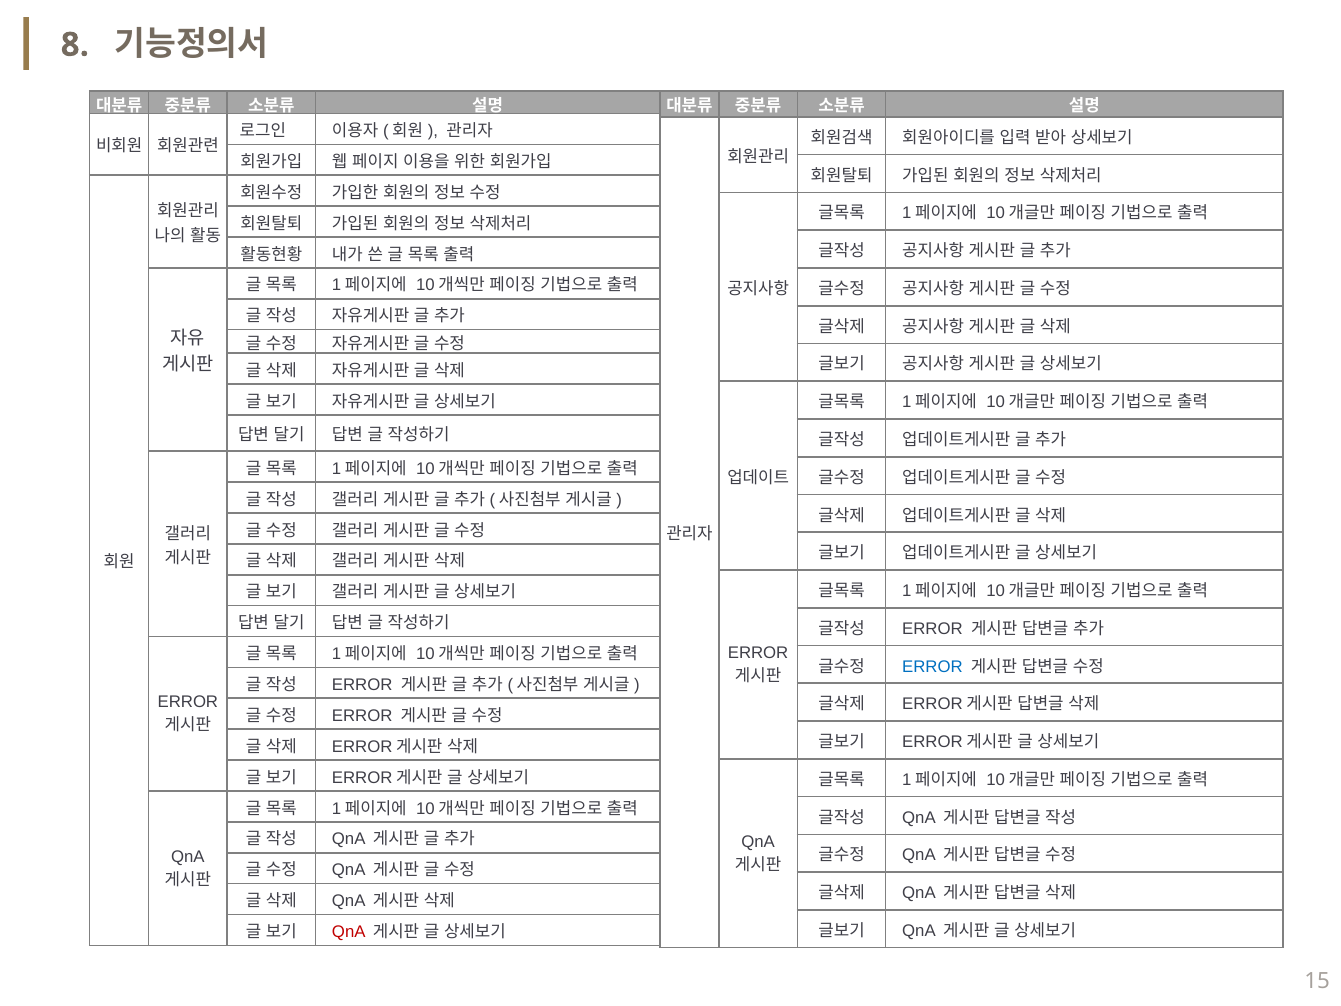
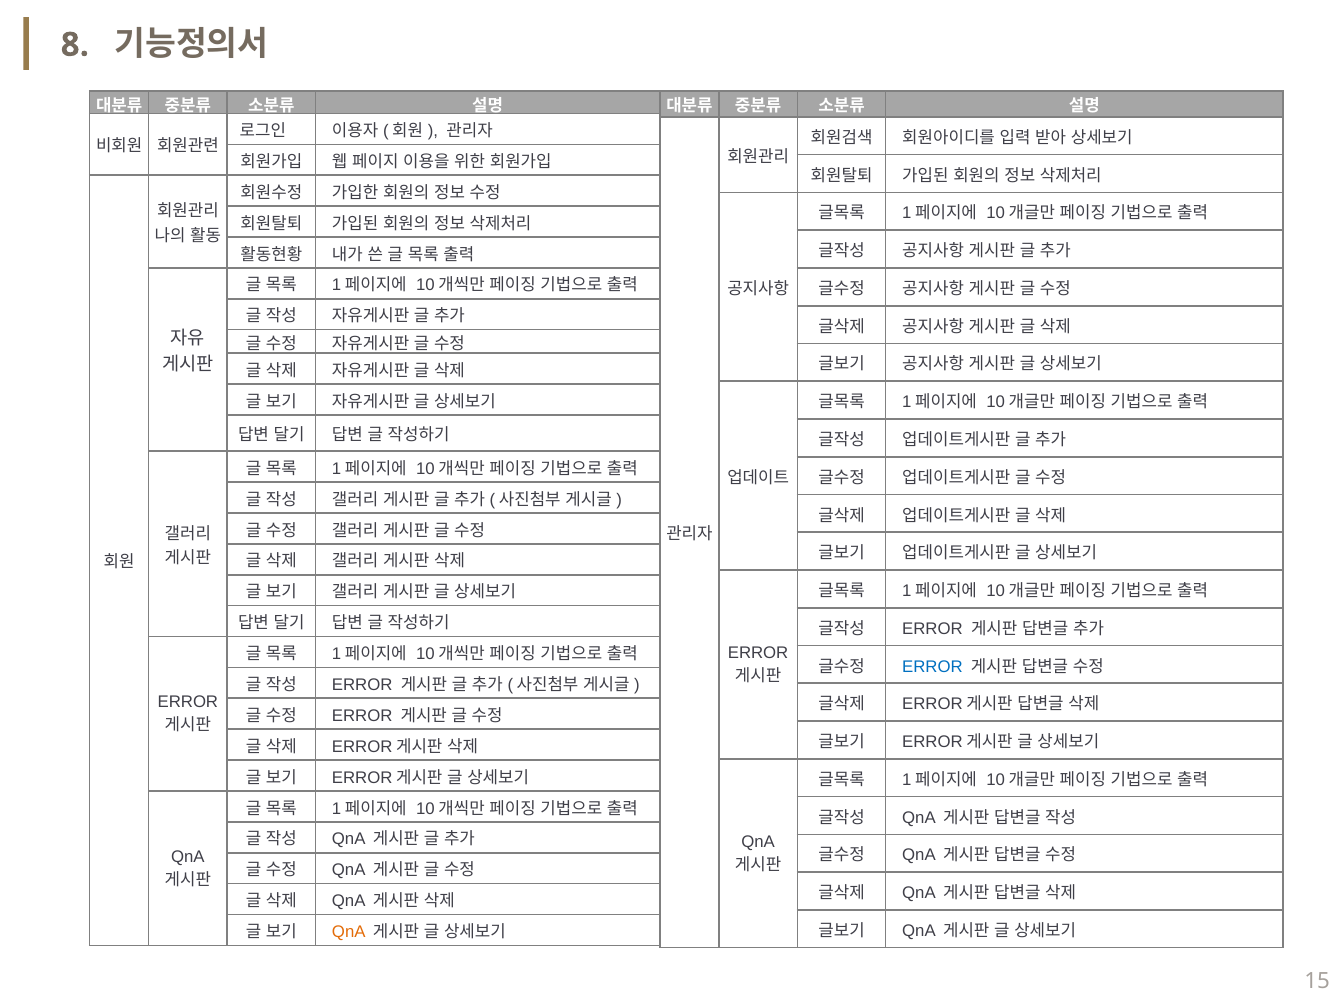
QnA colour: red -> orange (349, 932)
